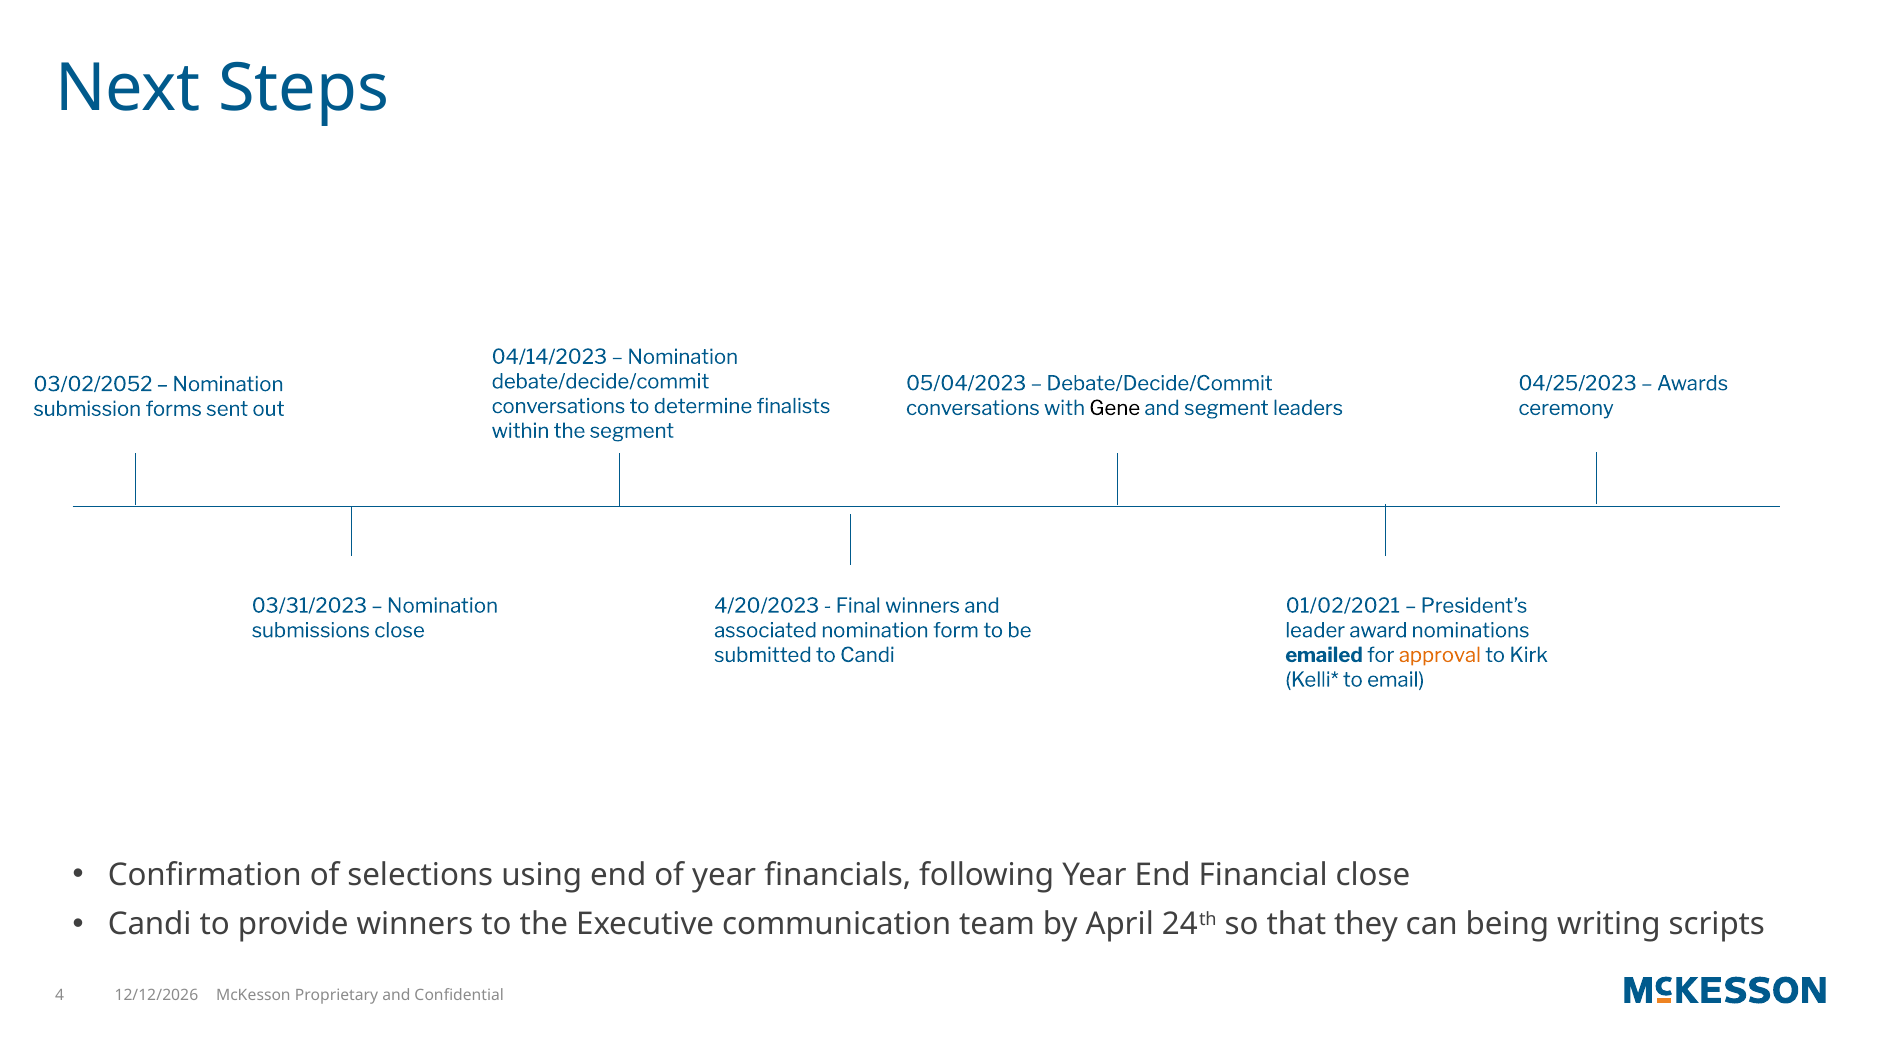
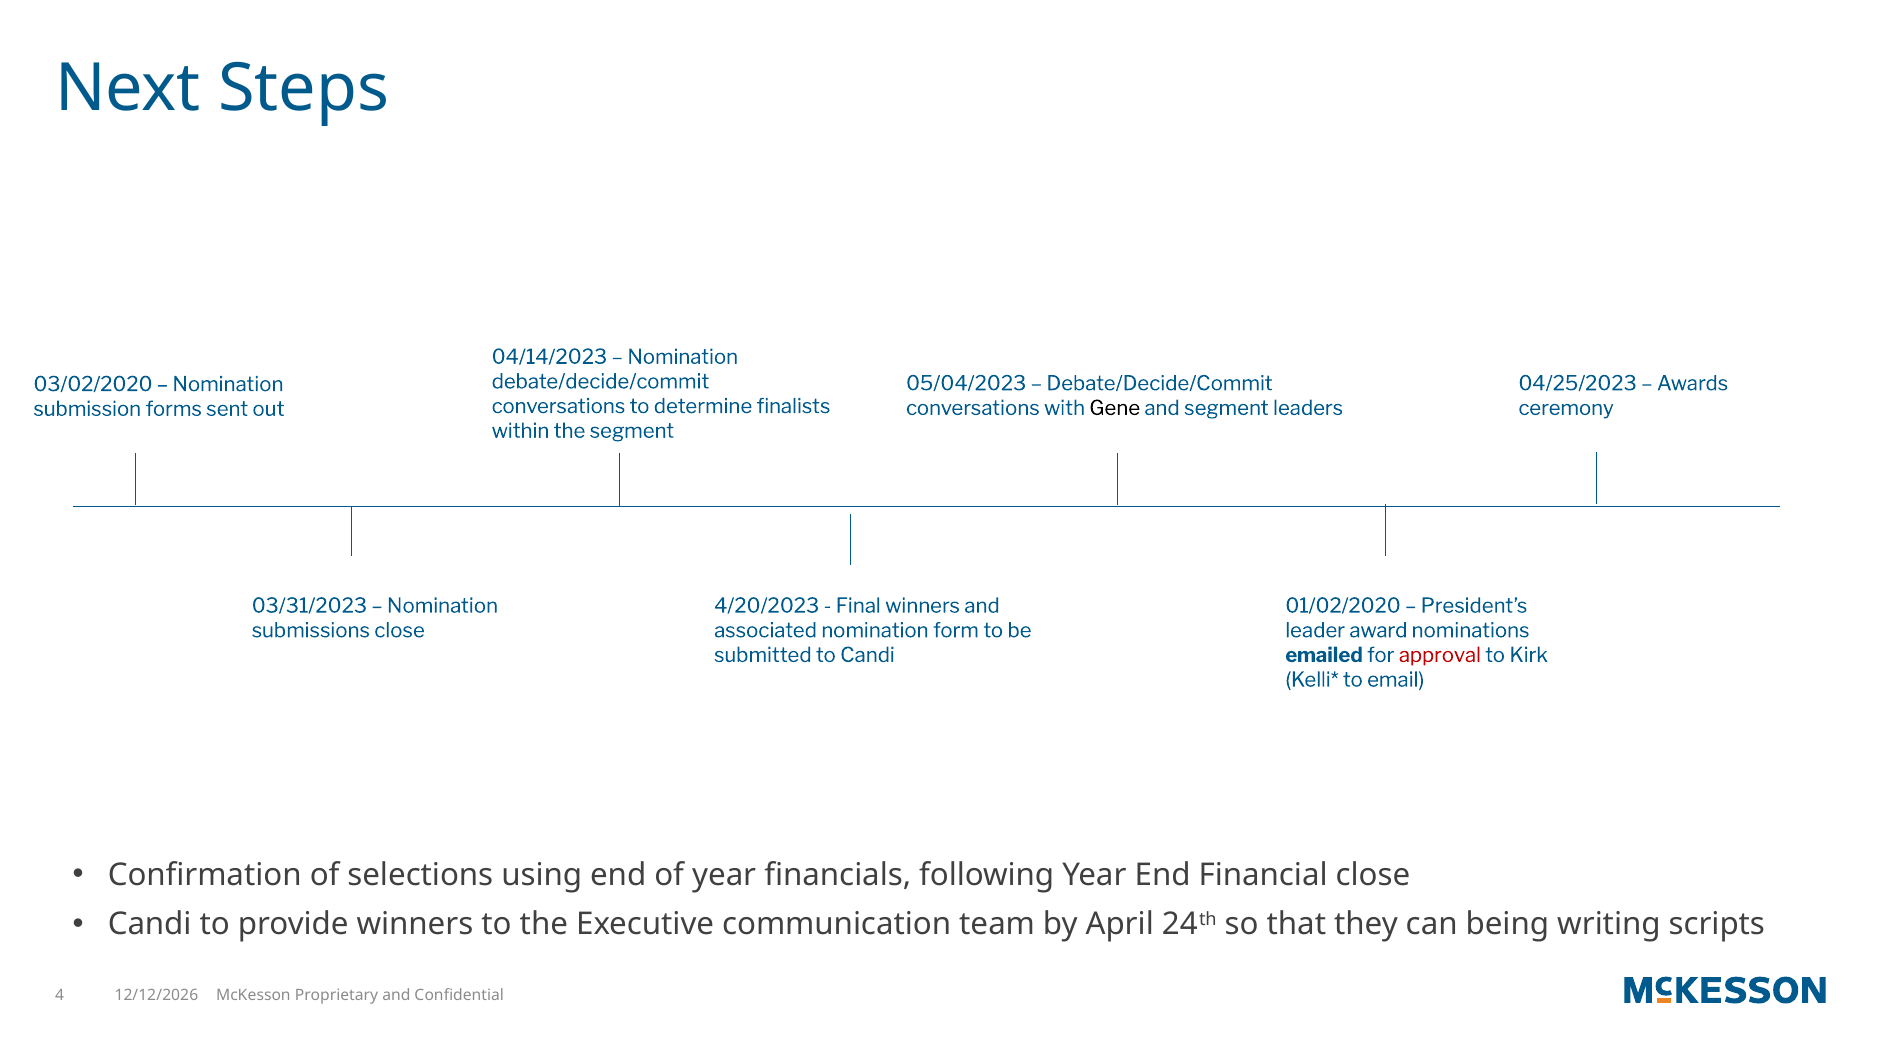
03/02/2052: 03/02/2052 -> 03/02/2020 (93, 384)
01/02/2021: 01/02/2021 -> 01/02/2020 (1343, 606)
approval colour: orange -> red (1440, 655)
